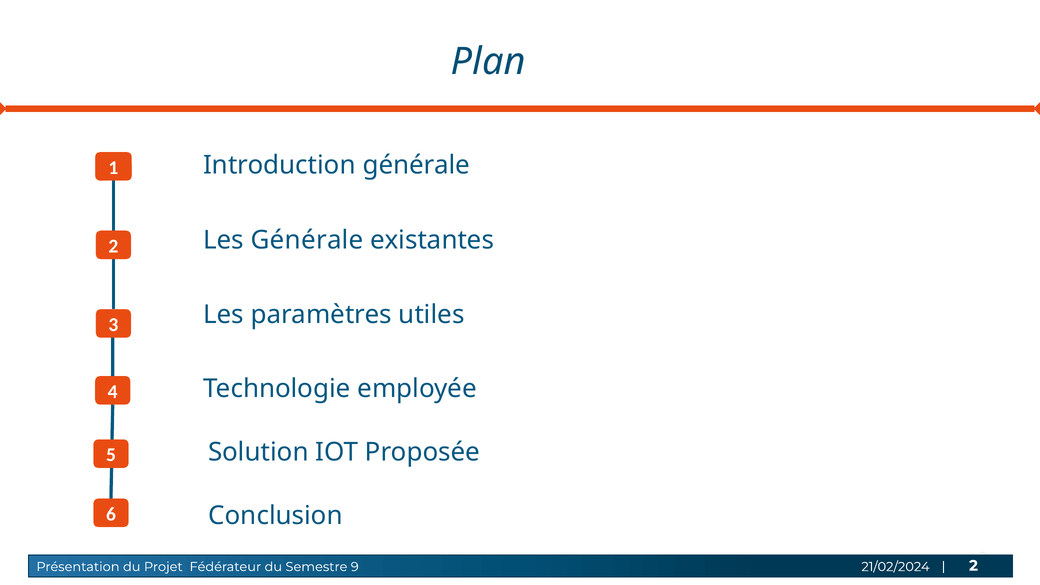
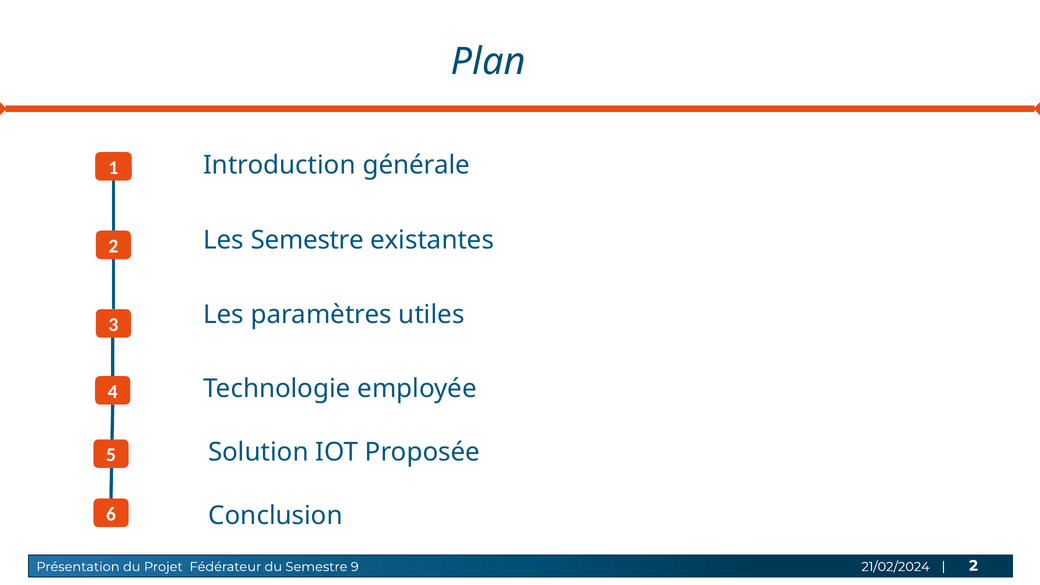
Les Générale: Générale -> Semestre (307, 240)
